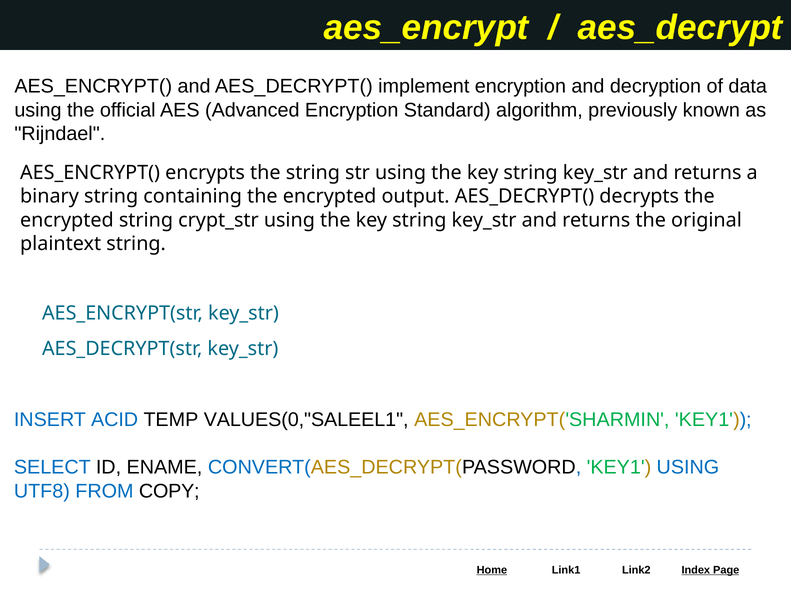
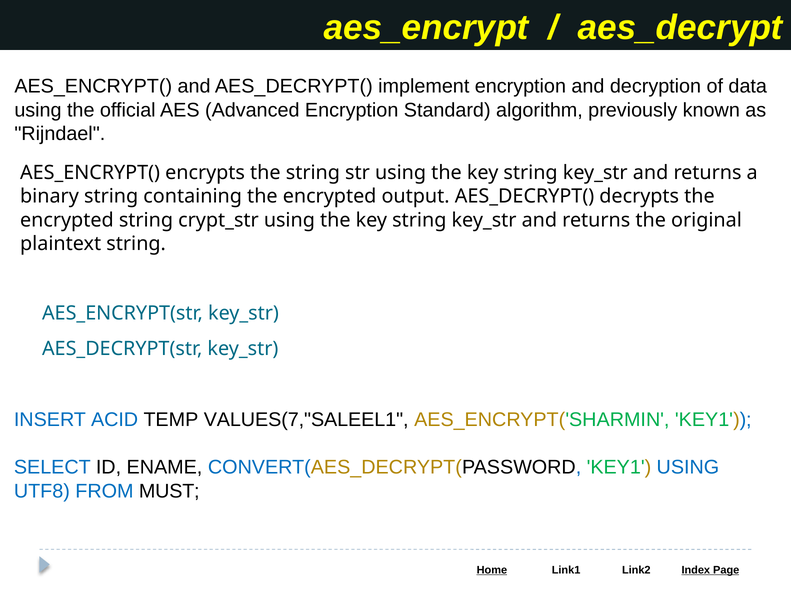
VALUES(0,"SALEEL1: VALUES(0,"SALEEL1 -> VALUES(7,"SALEEL1 (306, 420)
COPY: COPY -> MUST (169, 491)
